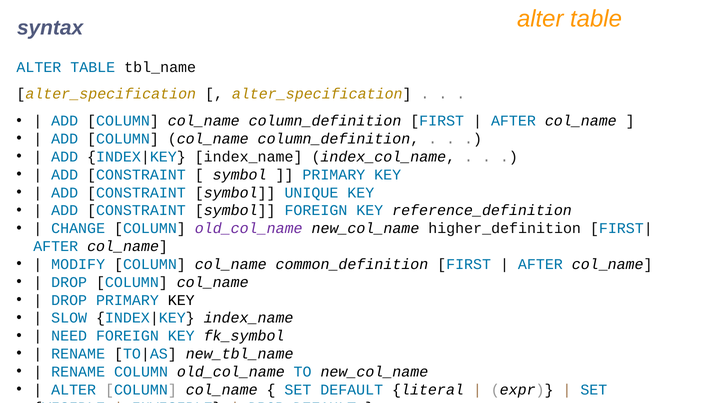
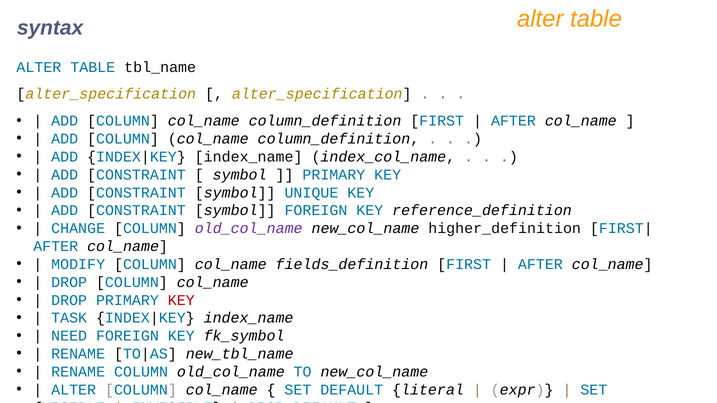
common_definition: common_definition -> fields_definition (352, 264)
KEY colour: black -> red (181, 300)
SLOW: SLOW -> TASK (69, 318)
